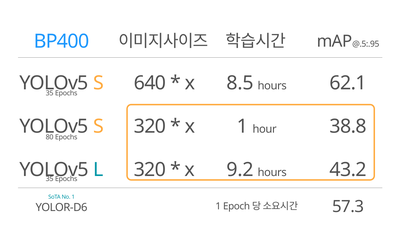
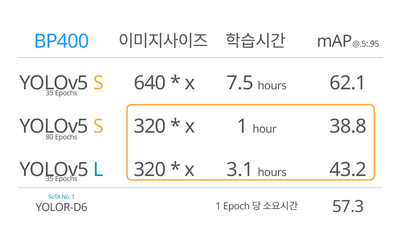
8.5: 8.5 -> 7.5 (240, 83)
9.2: 9.2 -> 3.1 (240, 170)
